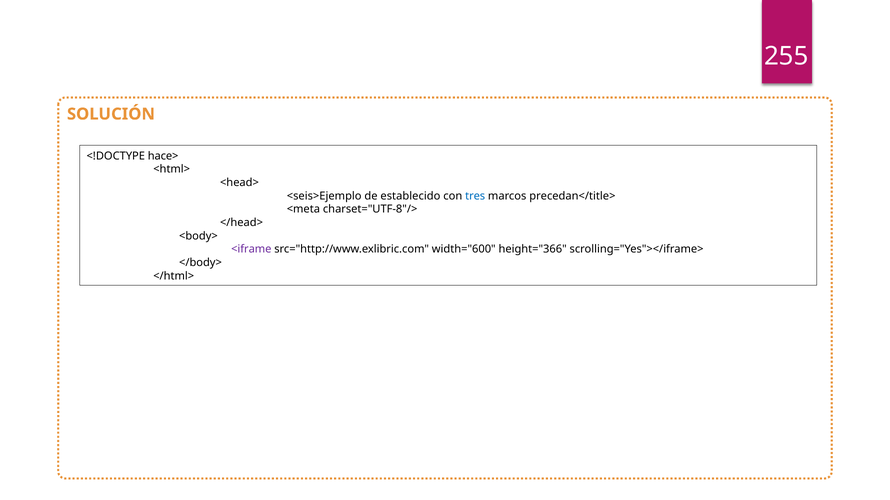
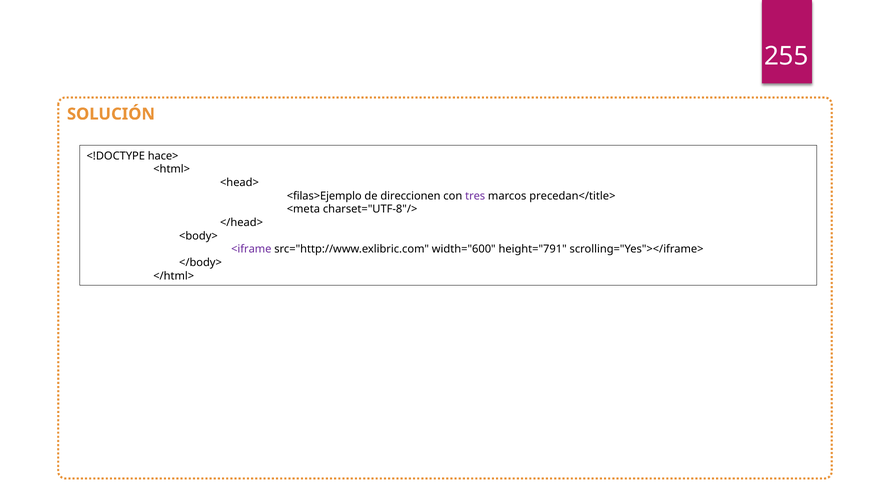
<seis>Ejemplo: <seis>Ejemplo -> <filas>Ejemplo (324, 196)
establecido: establecido -> direccionen (410, 196)
tres colour: blue -> purple (475, 196)
height="366: height="366 -> height="791 (533, 250)
